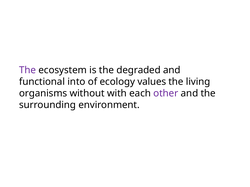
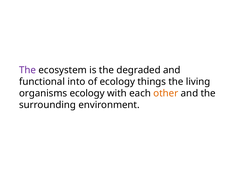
values: values -> things (152, 82)
organisms without: without -> ecology (87, 94)
other colour: purple -> orange (166, 94)
